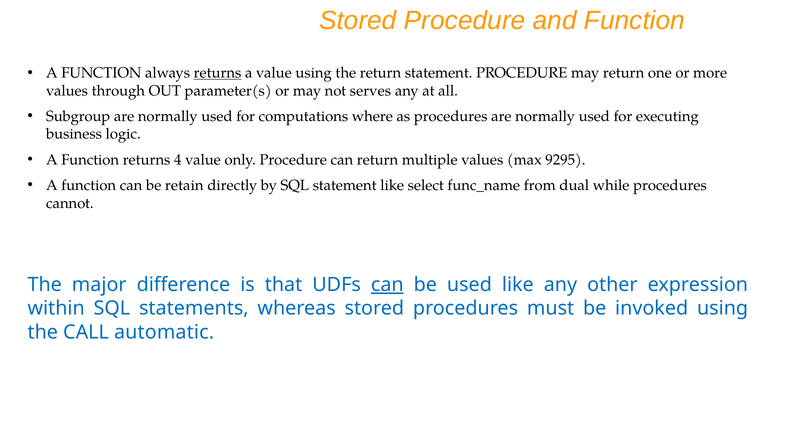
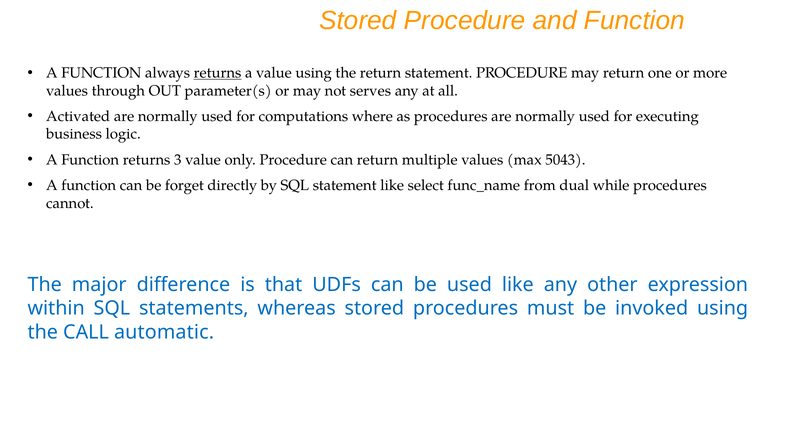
Subgroup: Subgroup -> Activated (78, 116)
4: 4 -> 3 (178, 160)
9295: 9295 -> 5043 (566, 160)
retain: retain -> forget (184, 186)
can underline: present -> none (387, 285)
